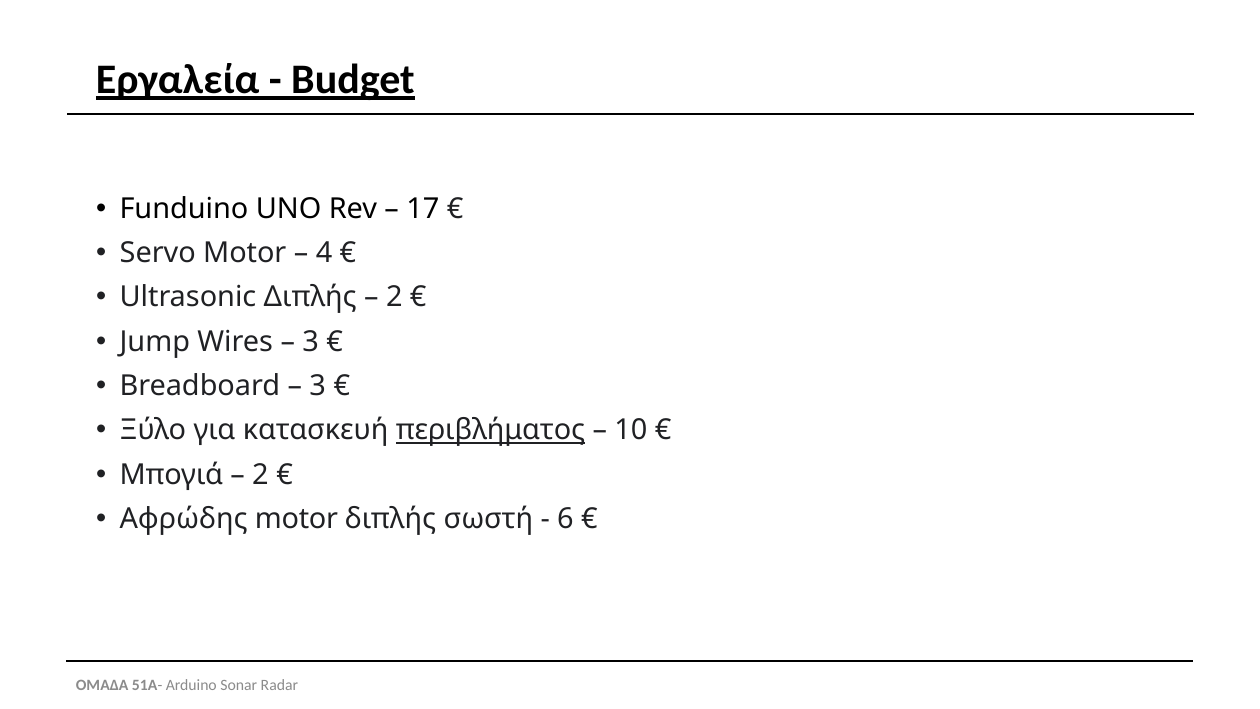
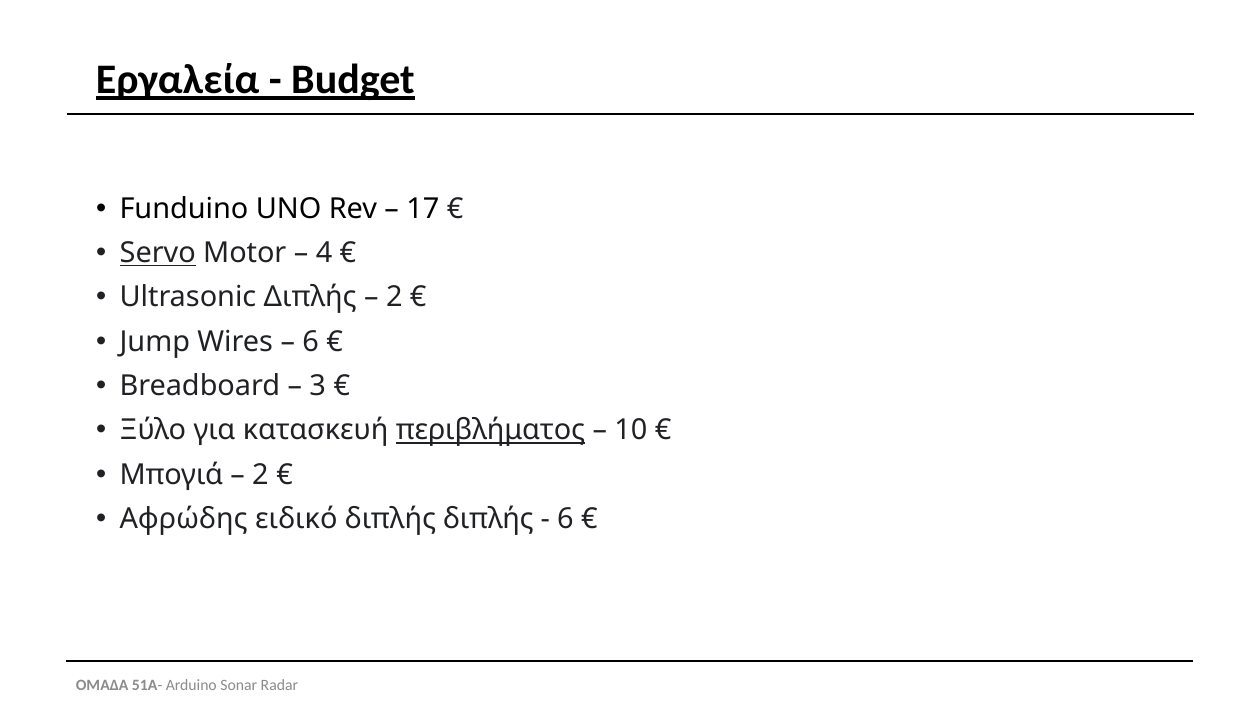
Servo underline: none -> present (158, 253)
3: 3 -> 6 (311, 342)
Αφρώδης motor: motor -> ειδικό (296, 519)
διπλής σωστή: σωστή -> διπλής (489, 519)
